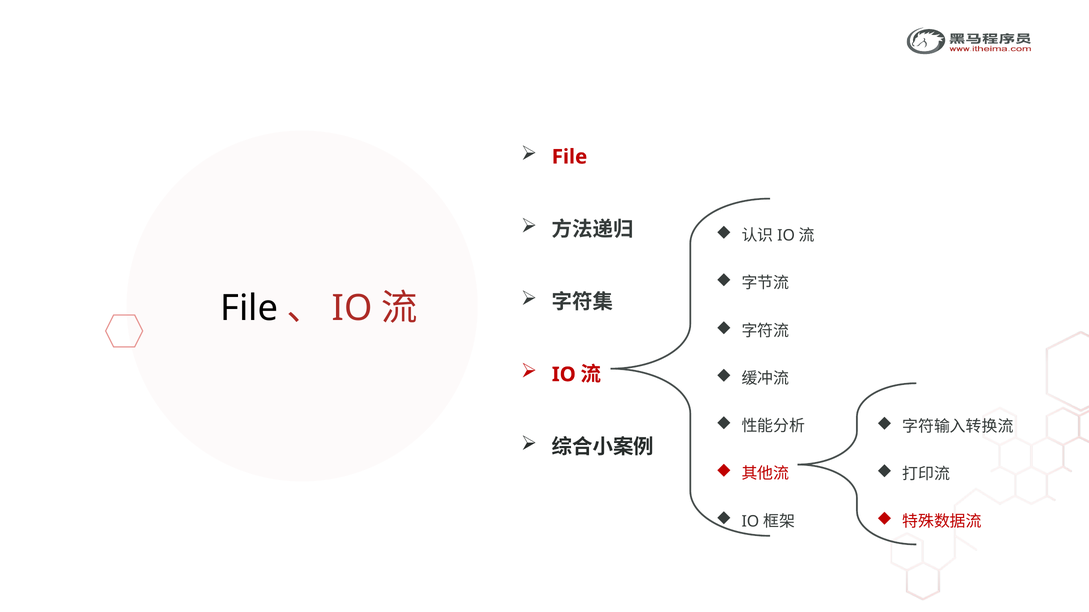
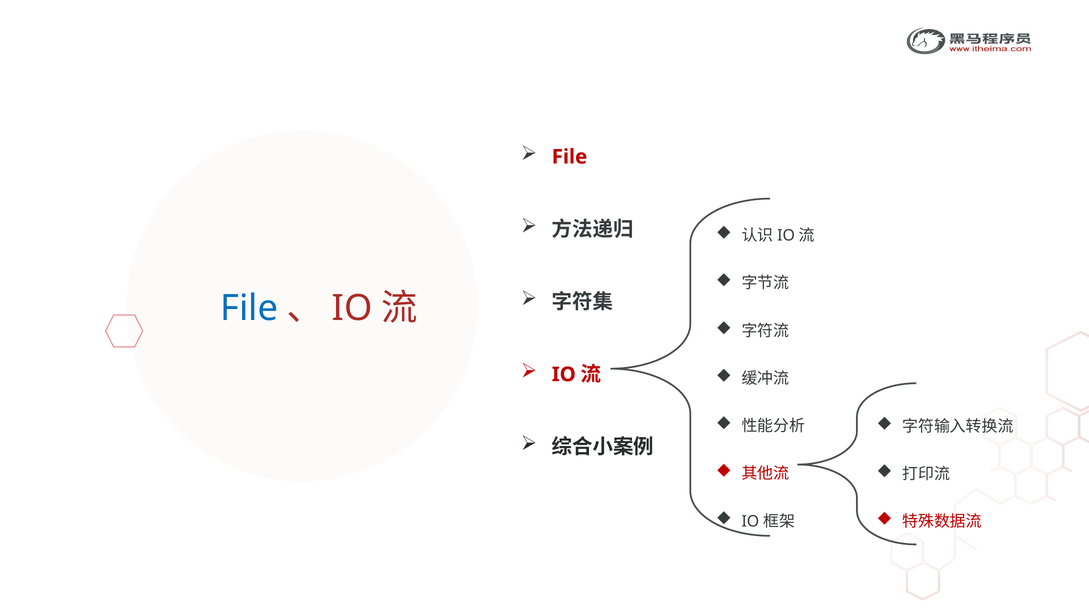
File colour: black -> blue (249, 309)
